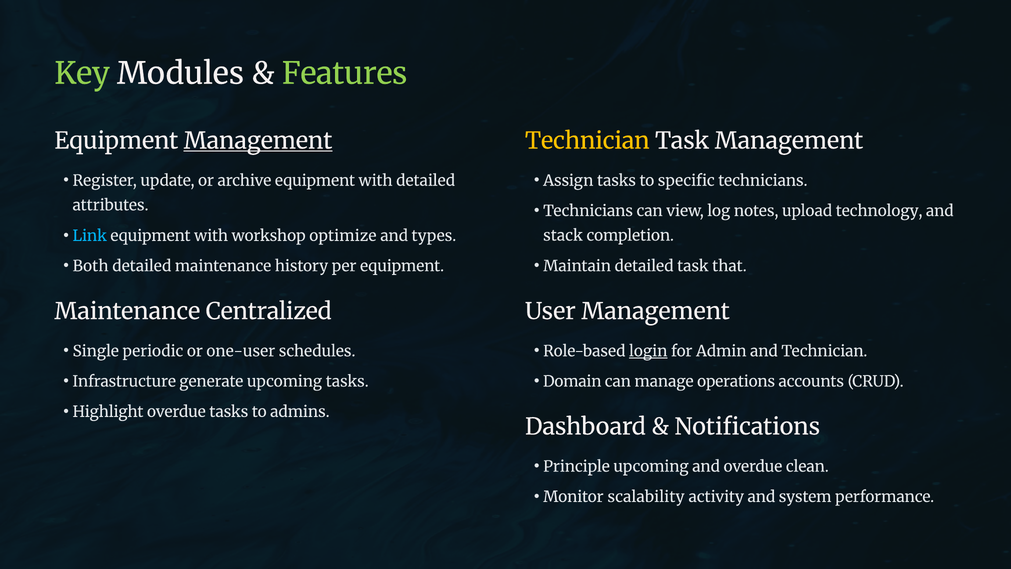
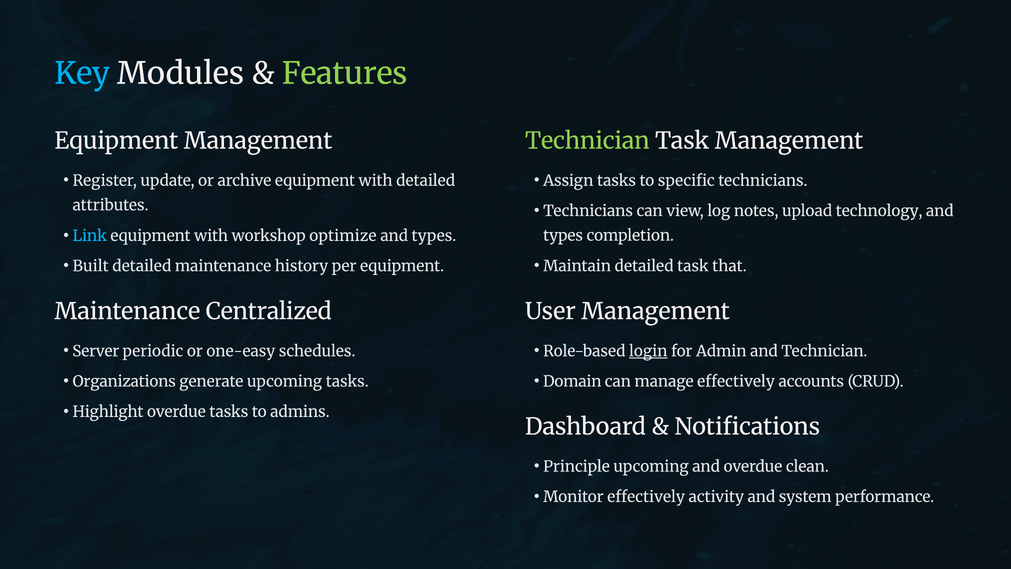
Key colour: light green -> light blue (82, 74)
Management underline: present -> none (258, 141)
Technician colour: yellow -> light green (587, 141)
stack: stack -> types (563, 235)
Both: Both -> Built (91, 266)
Single: Single -> Server (96, 351)
one-user: one-user -> one-easy (241, 351)
Infrastructure: Infrastructure -> Organizations (124, 381)
manage operations: operations -> effectively (736, 381)
Monitor scalability: scalability -> effectively (646, 497)
